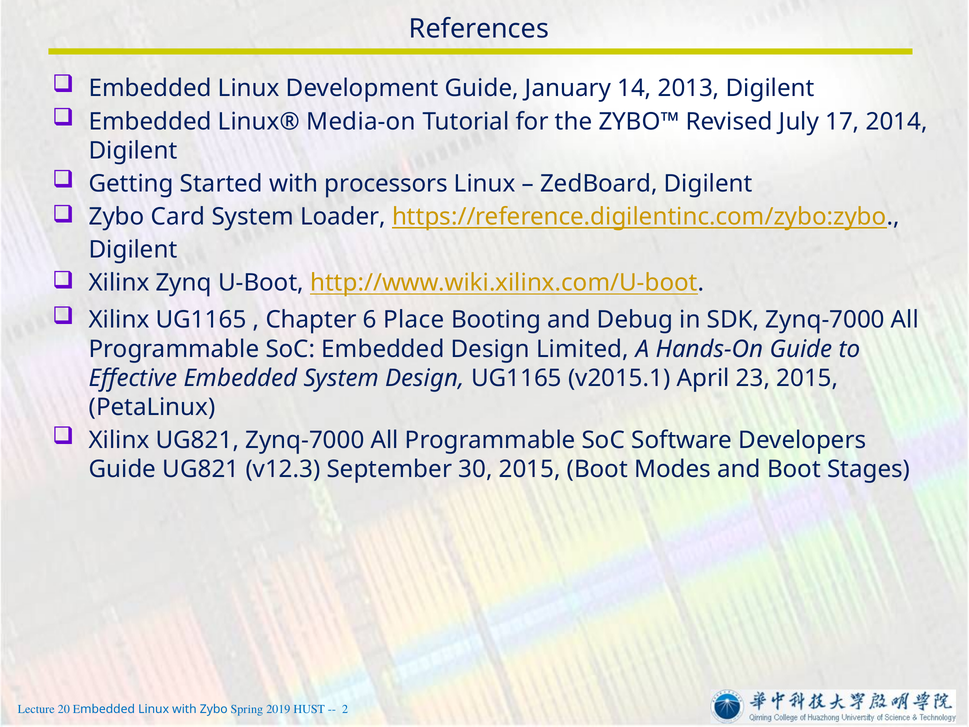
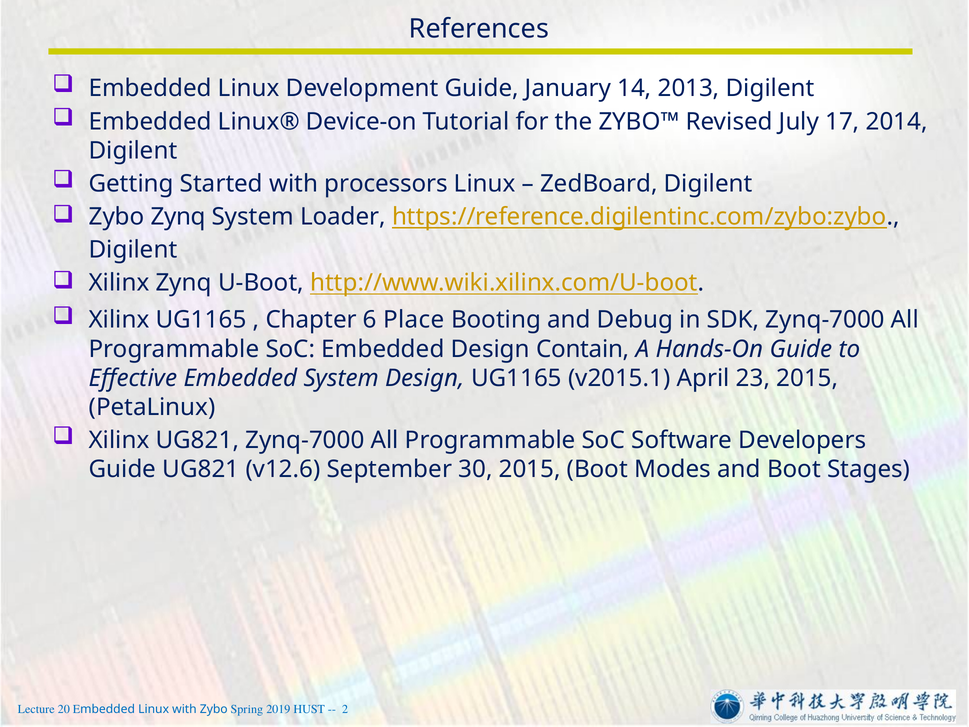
Media-on: Media-on -> Device-on (361, 121)
Zybo Card: Card -> Zynq (178, 217)
Limited: Limited -> Contain (583, 349)
v12.3: v12.3 -> v12.6 (283, 469)
